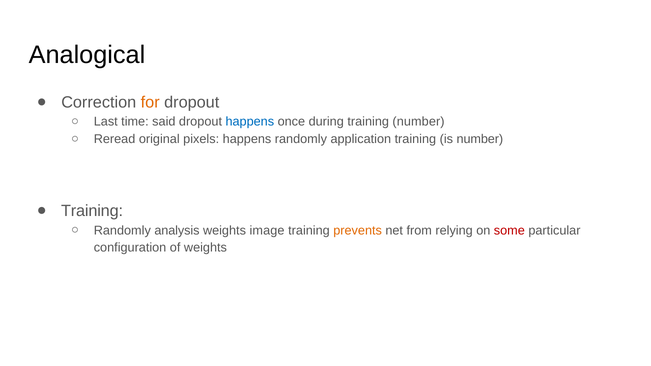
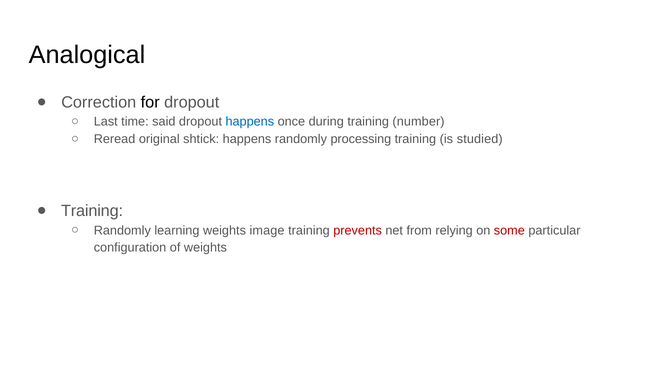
for colour: orange -> black (150, 102)
pixels: pixels -> shtick (201, 139)
application: application -> processing (361, 139)
is number: number -> studied (480, 139)
analysis: analysis -> learning (177, 230)
prevents colour: orange -> red (358, 230)
